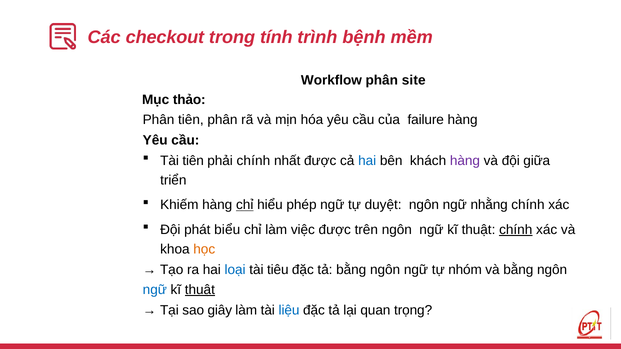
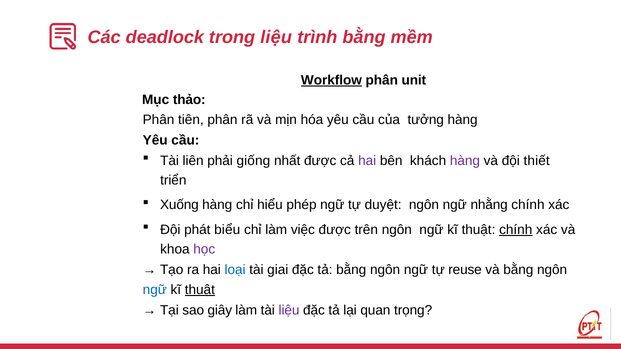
checkout: checkout -> deadlock (165, 37)
trong tính: tính -> liệu (276, 37)
trình bệnh: bệnh -> bằng (364, 37)
Workflow underline: none -> present (331, 80)
site: site -> unit (414, 80)
failure: failure -> tưởng (426, 120)
Tài tiên: tiên -> liên (193, 161)
phải chính: chính -> giống (253, 161)
hai colour: blue -> purple (367, 161)
giữa: giữa -> thiết (537, 161)
Khiếm: Khiếm -> Xuống (179, 205)
chỉ underline: present -> none (245, 205)
học colour: orange -> purple (204, 249)
tiêu: tiêu -> giai (278, 270)
nhóm: nhóm -> reuse (465, 270)
liệu colour: blue -> purple (289, 311)
